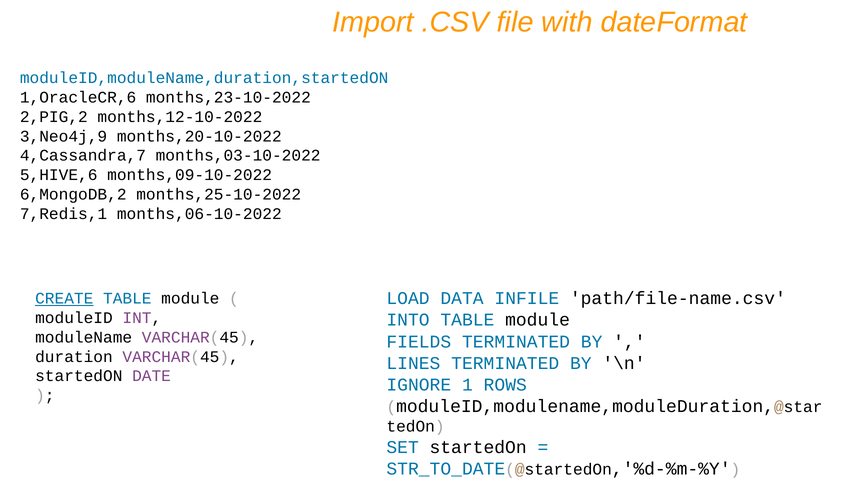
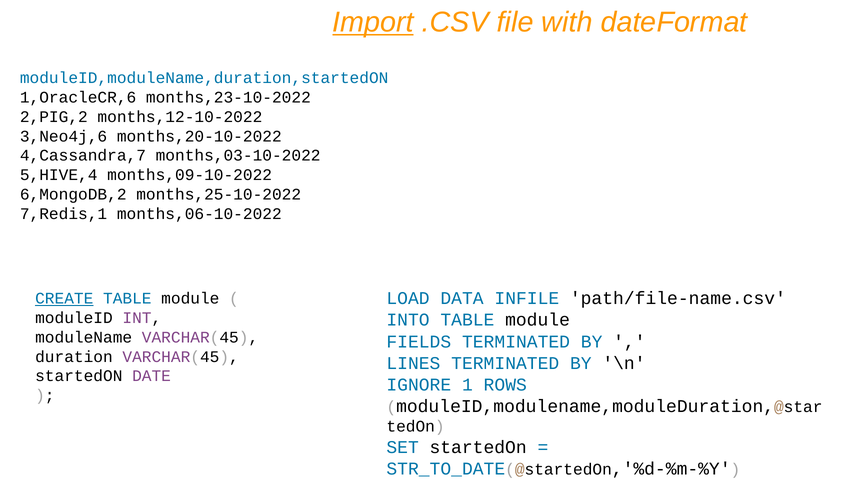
Import underline: none -> present (373, 22)
3,Neo4j,9: 3,Neo4j,9 -> 3,Neo4j,6 (64, 136)
5,HIVE,6: 5,HIVE,6 -> 5,HIVE,4 (59, 175)
